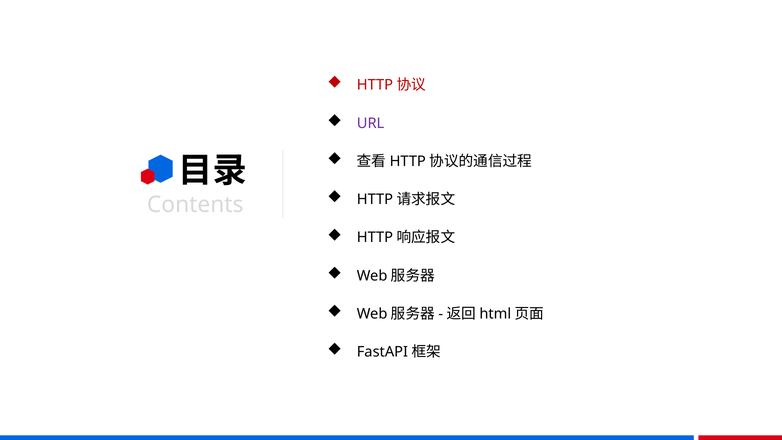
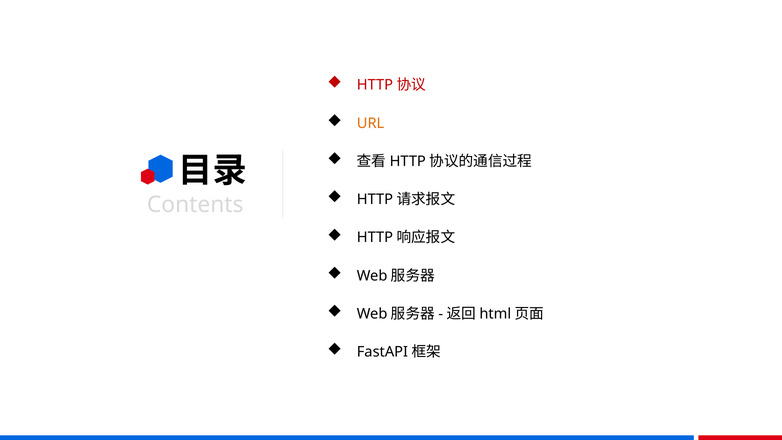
URL colour: purple -> orange (371, 123)
